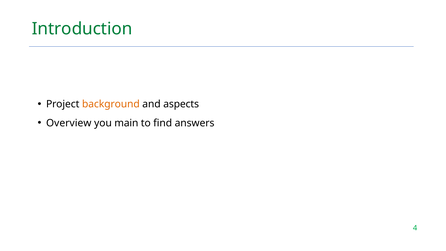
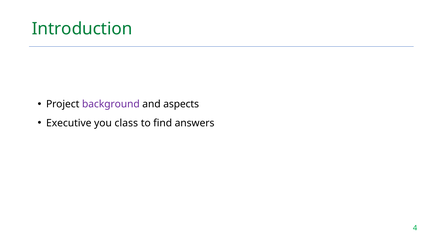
background colour: orange -> purple (111, 104)
Overview: Overview -> Executive (69, 123)
main: main -> class (126, 123)
